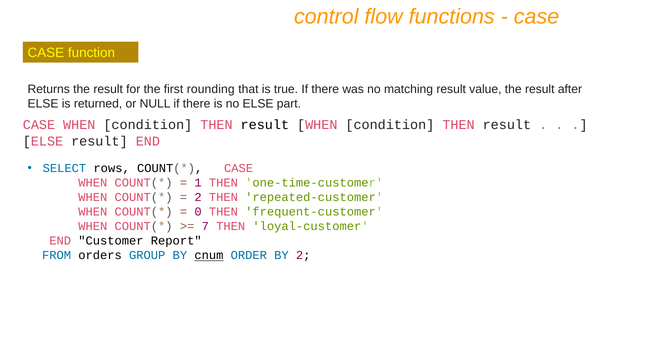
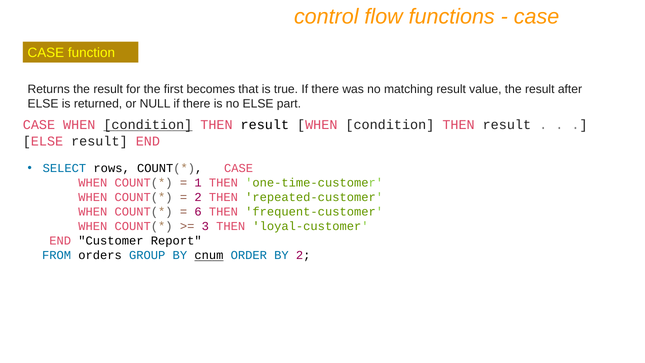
rounding: rounding -> becomes (211, 89)
condition underline: none -> present (148, 125)
0: 0 -> 6 (198, 212)
7: 7 -> 3 (205, 226)
